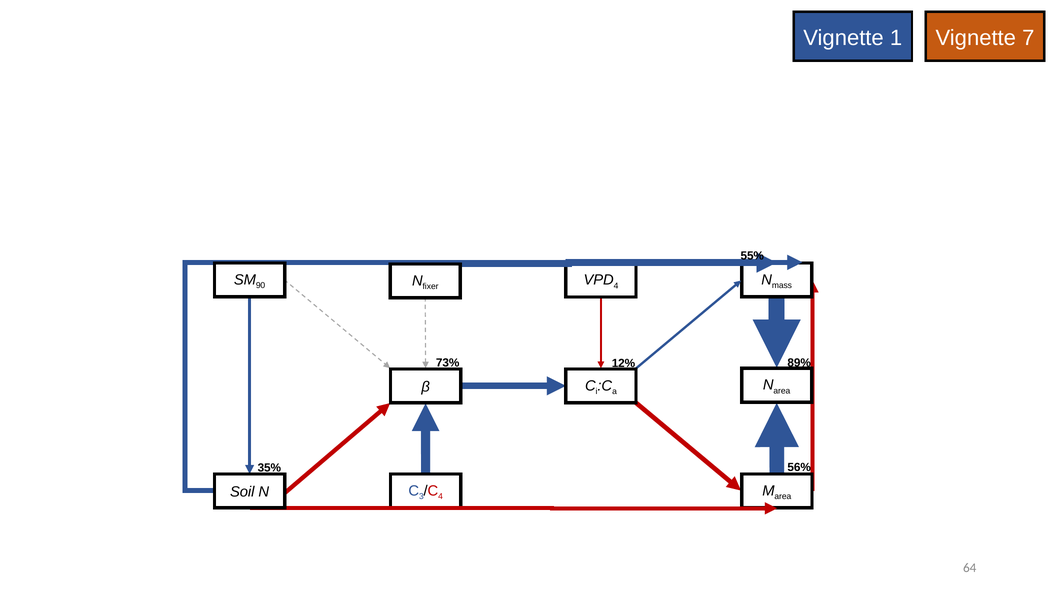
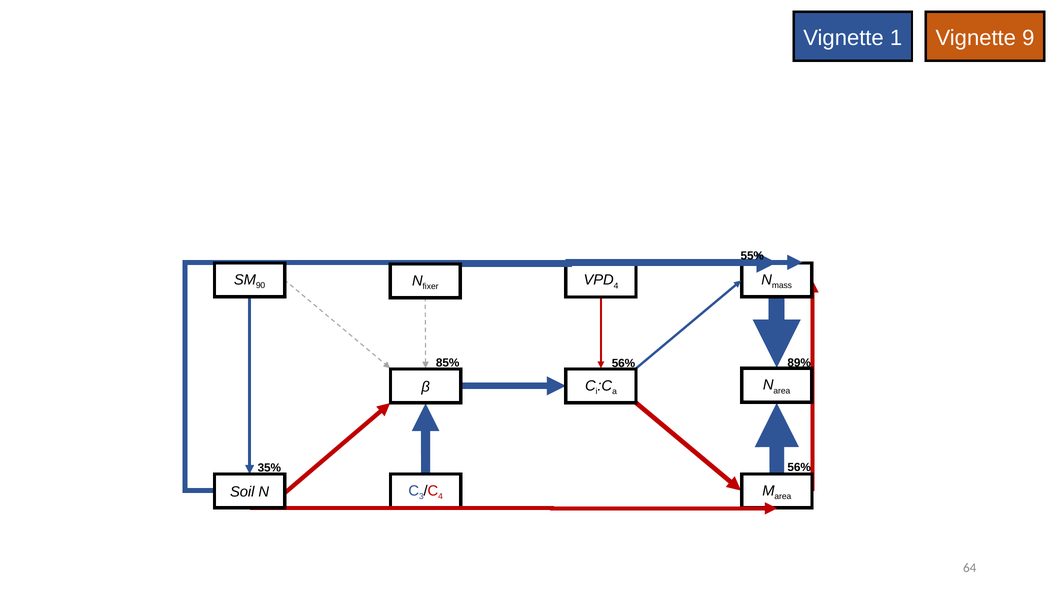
7: 7 -> 9 (1028, 38)
73%: 73% -> 85% (448, 363)
12%: 12% -> 56% (623, 363)
